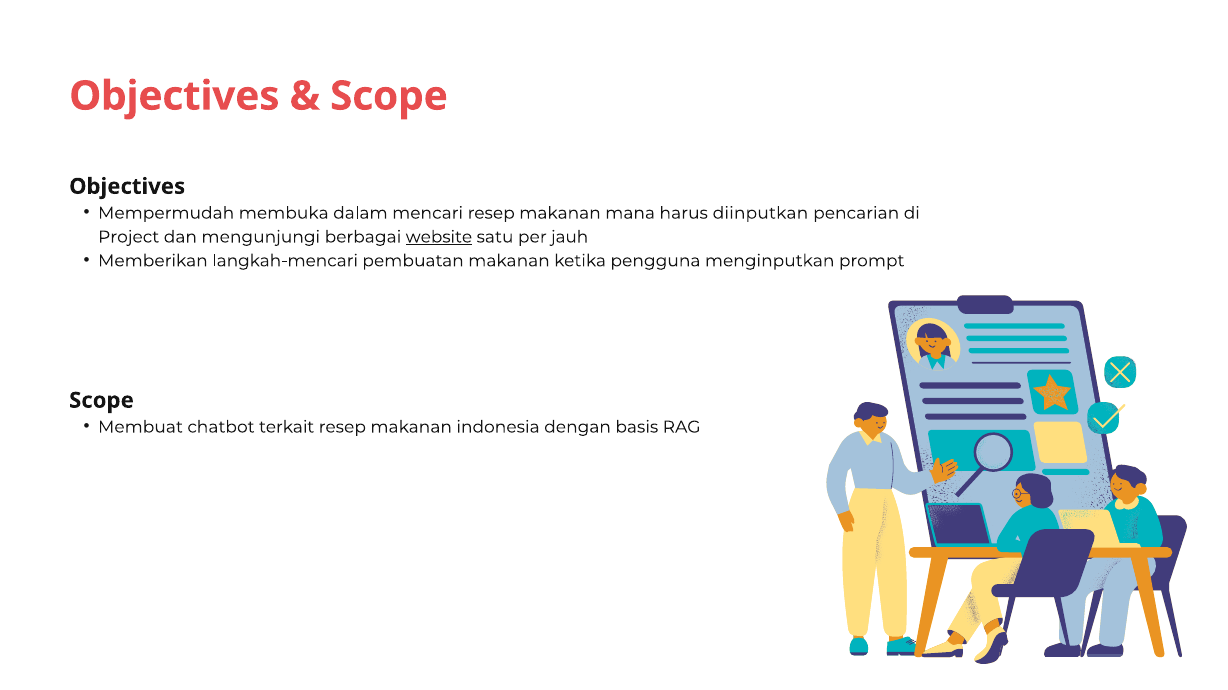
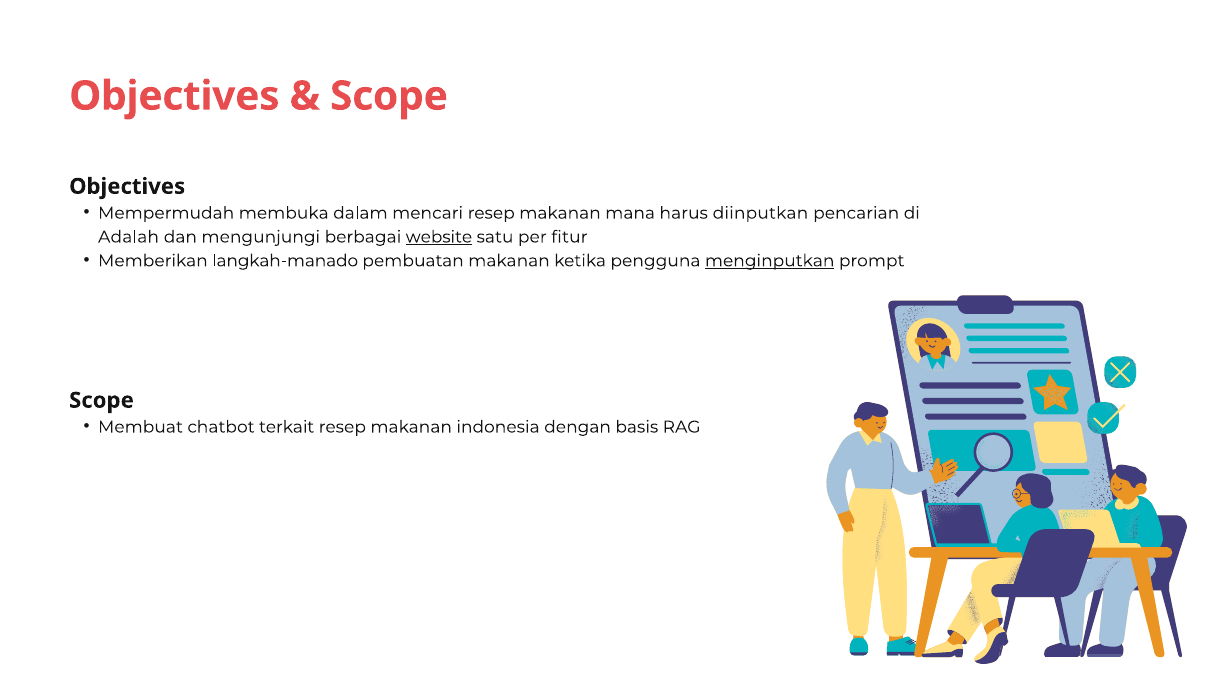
Project: Project -> Adalah (129, 237)
jauh: jauh -> fitur (569, 237)
langkah-mencari: langkah-mencari -> langkah-manado (285, 261)
menginputkan underline: none -> present (770, 261)
